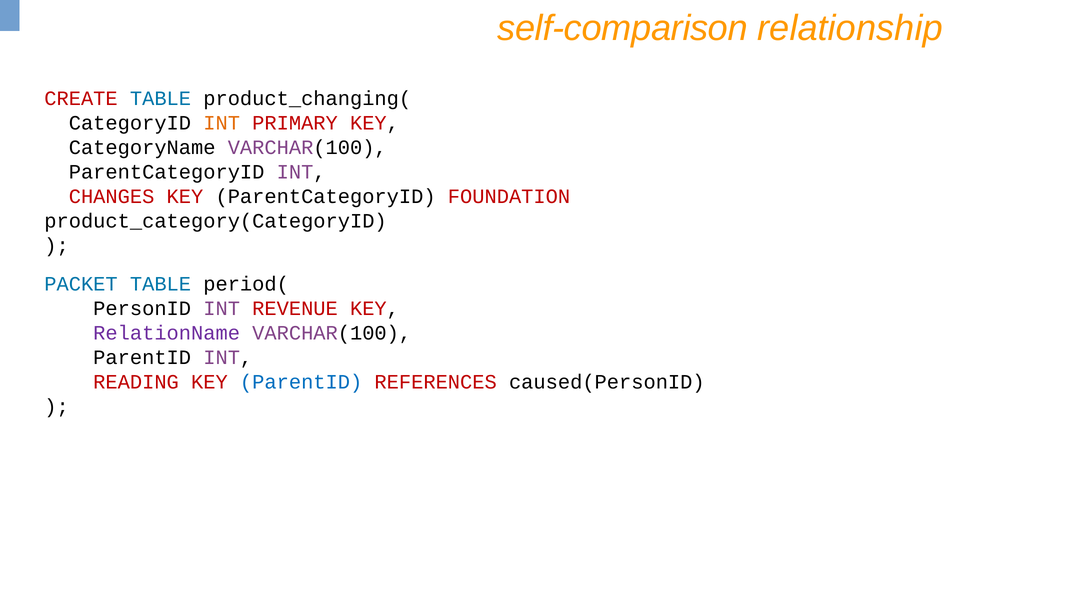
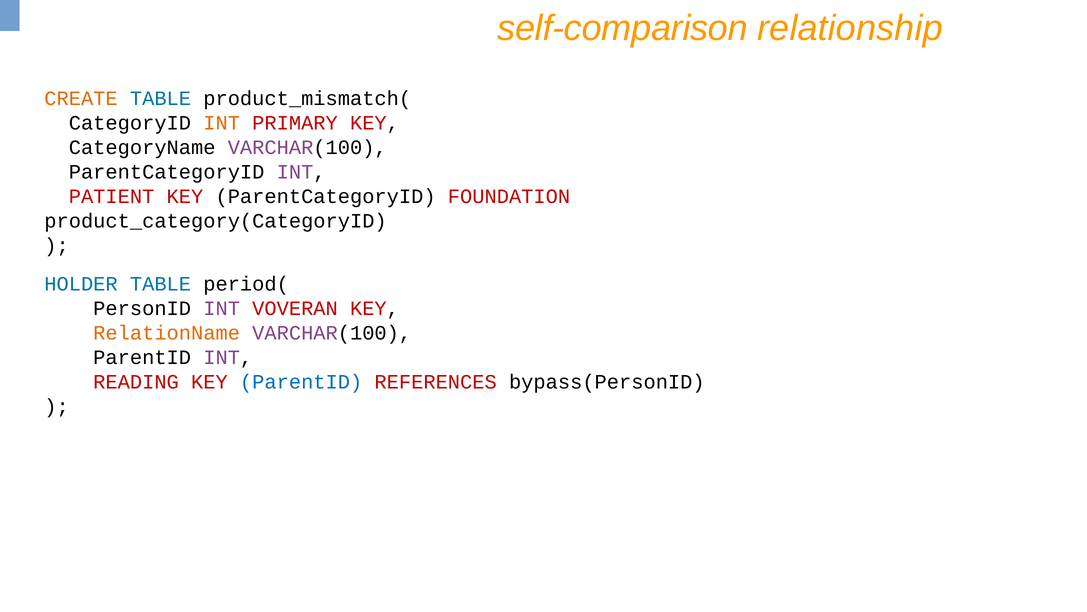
CREATE colour: red -> orange (81, 99)
product_changing(: product_changing( -> product_mismatch( (307, 99)
CHANGES: CHANGES -> PATIENT (112, 196)
PACKET: PACKET -> HOLDER (81, 284)
REVENUE: REVENUE -> VOVERAN (295, 308)
RelationName colour: purple -> orange (167, 333)
caused(PersonID: caused(PersonID -> bypass(PersonID (607, 382)
